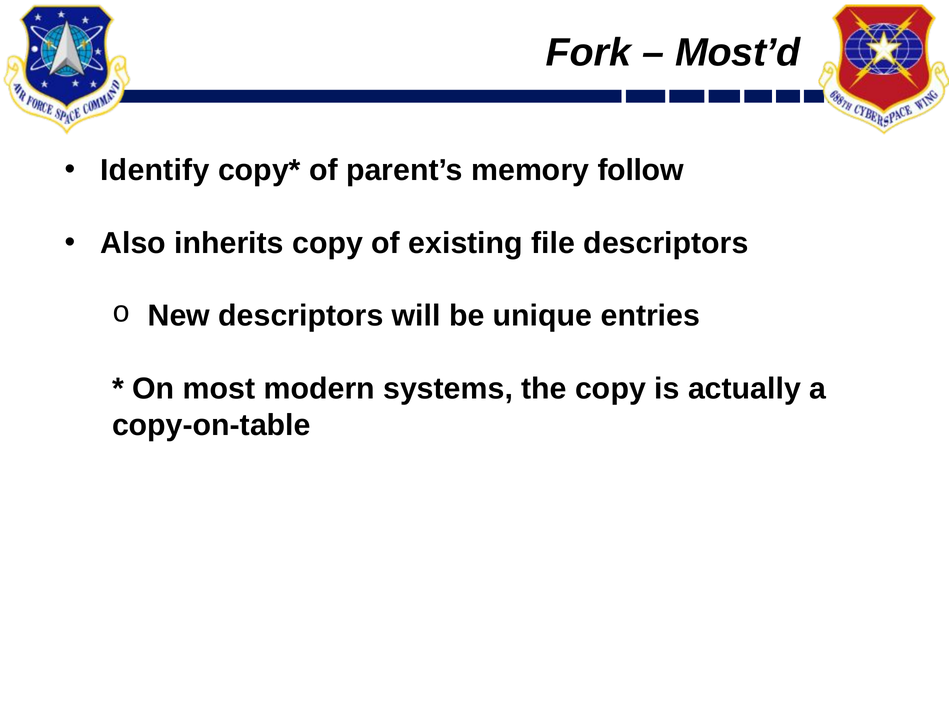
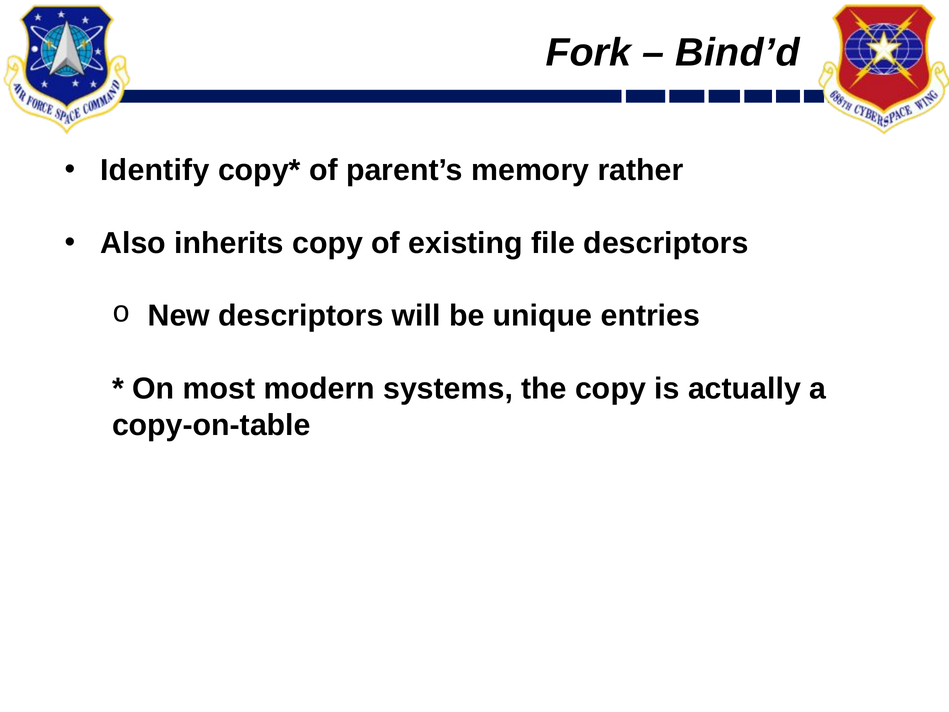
Most’d: Most’d -> Bind’d (737, 53)
follow: follow -> rather (641, 170)
